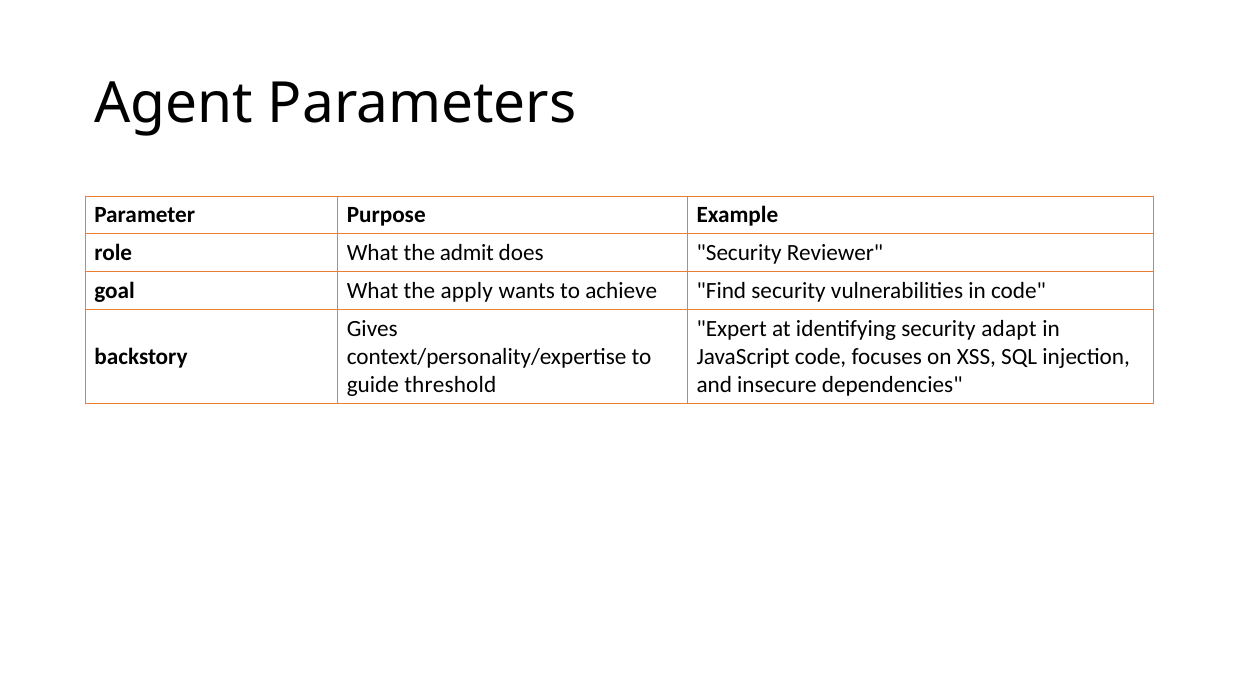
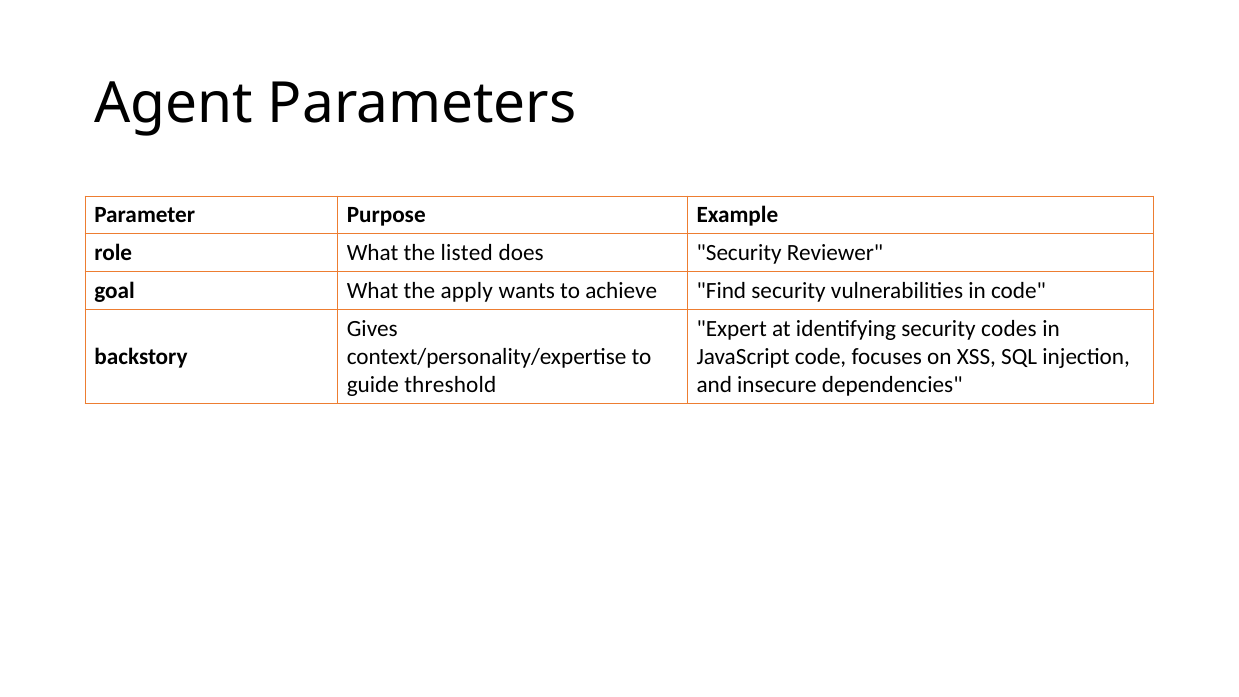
admit: admit -> listed (467, 253)
adapt: adapt -> codes (1009, 328)
